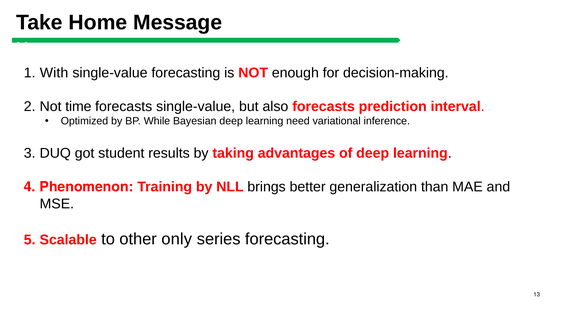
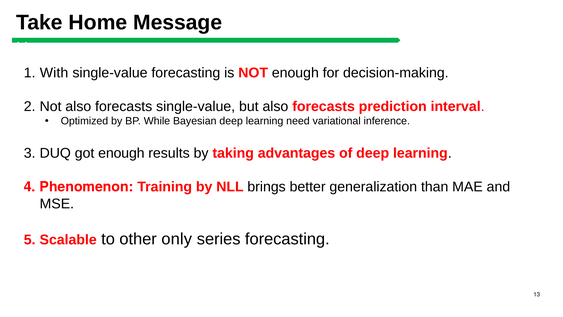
Not time: time -> also (78, 106)
got student: student -> enough (121, 153)
